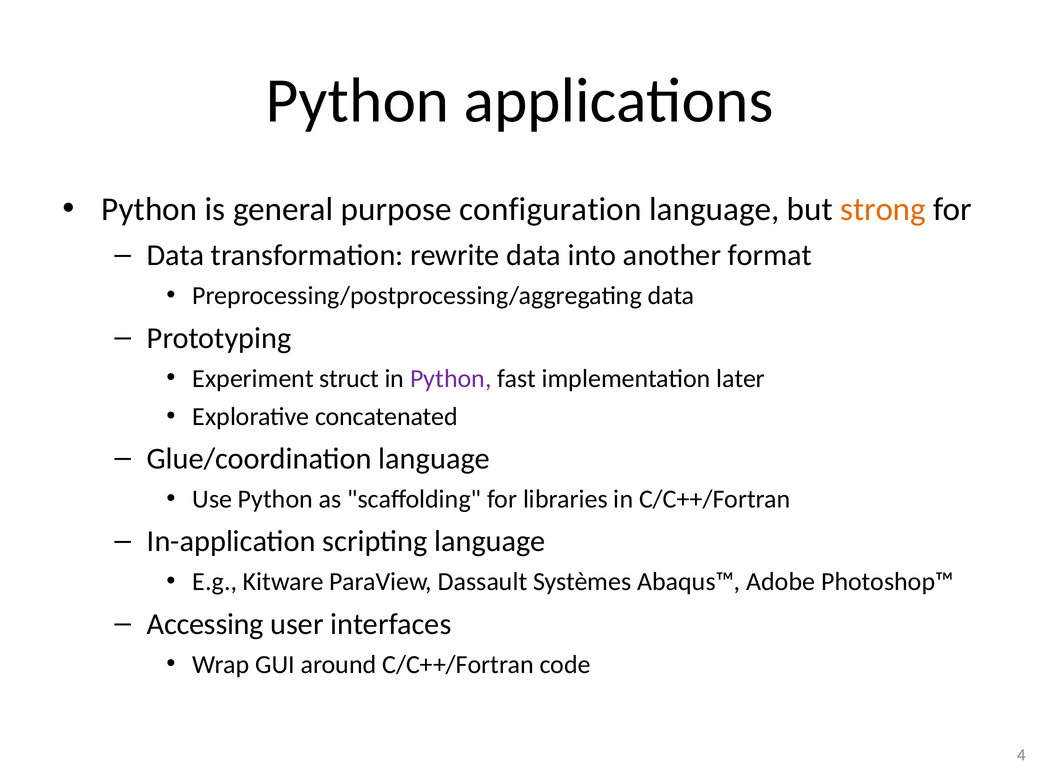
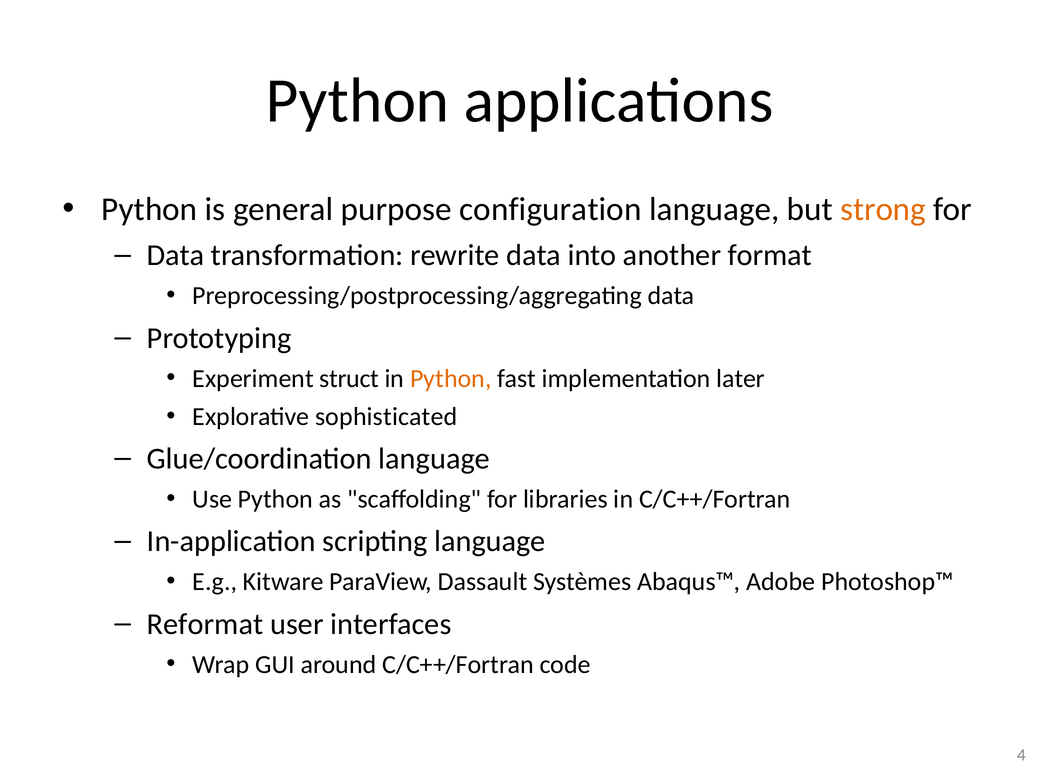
Python colour: purple -> orange (451, 379)
concatenated: concatenated -> sophisticated (386, 417)
Accessing: Accessing -> Reformat (205, 624)
